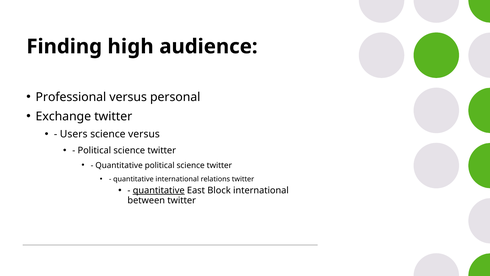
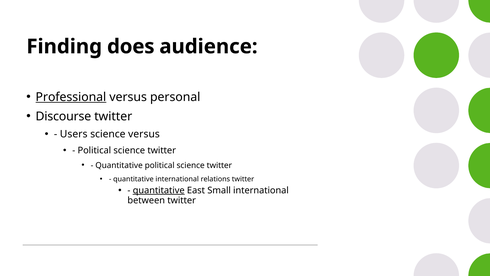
high: high -> does (131, 46)
Professional underline: none -> present (71, 97)
Exchange: Exchange -> Discourse (63, 116)
Block: Block -> Small (219, 190)
